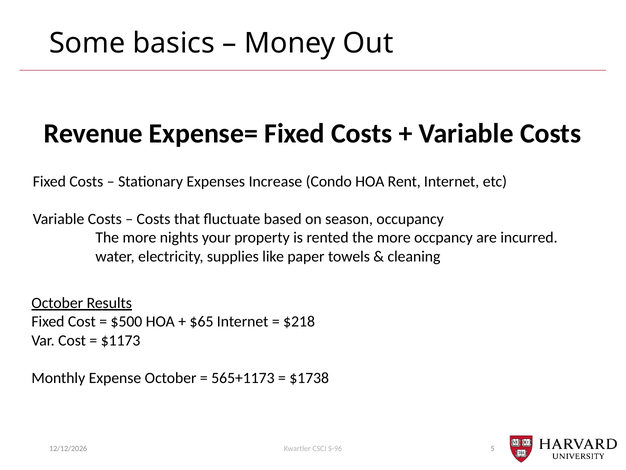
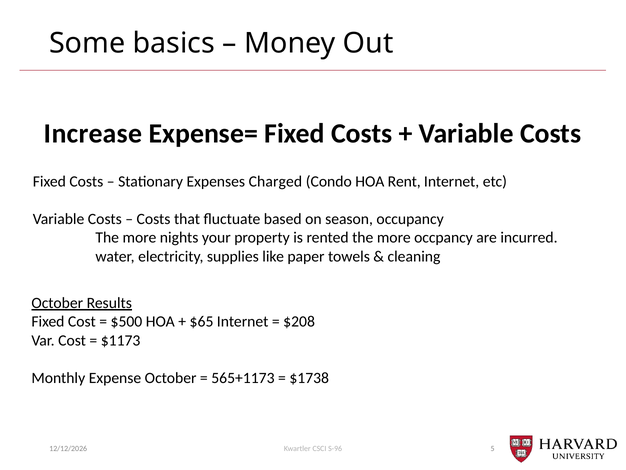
Revenue: Revenue -> Increase (93, 134)
Increase: Increase -> Charged (275, 181)
$218: $218 -> $208 (299, 321)
